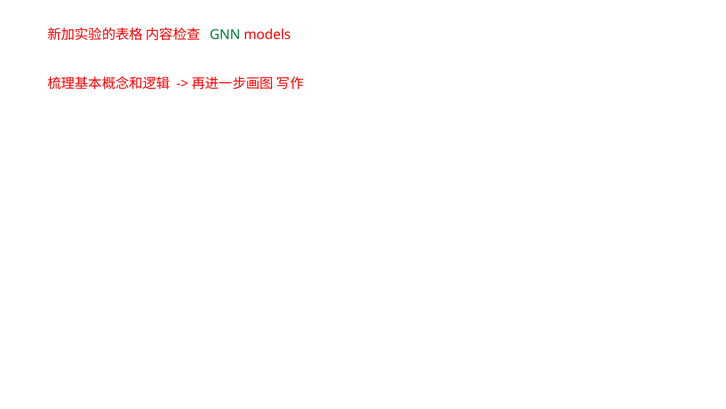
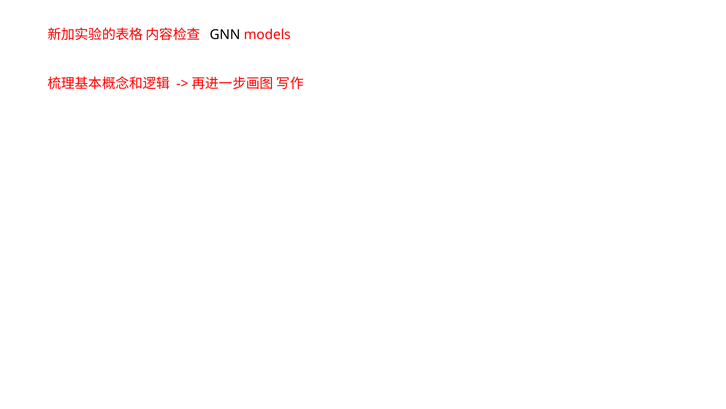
GNN colour: green -> black (225, 35)
